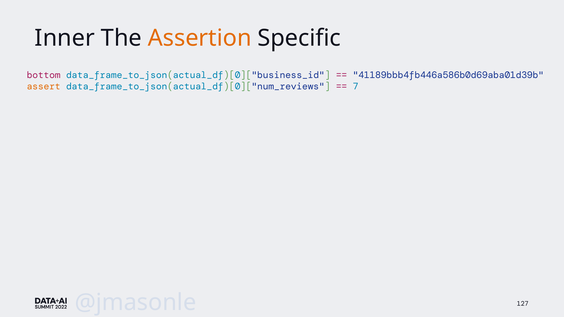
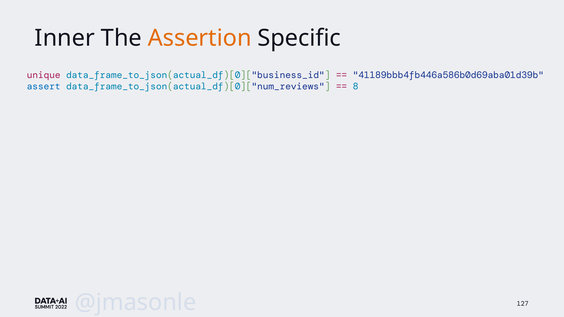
bottom: bottom -> unique (44, 75)
assert colour: orange -> blue (44, 87)
7: 7 -> 8 (356, 87)
